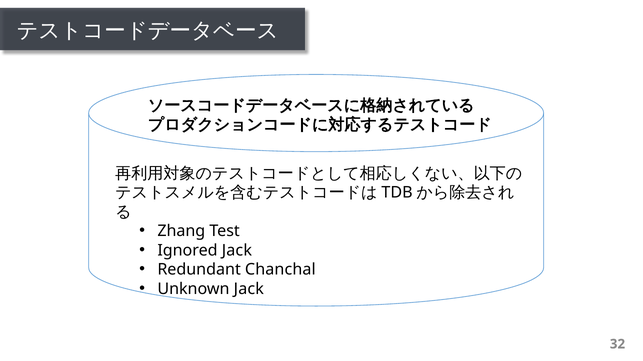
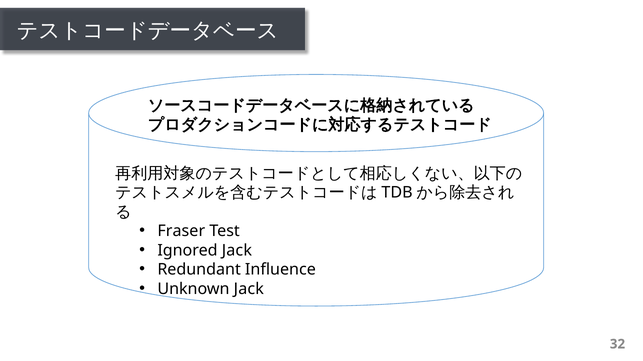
Zhang: Zhang -> Fraser (181, 232)
Chanchal: Chanchal -> Inﬂuence (280, 270)
